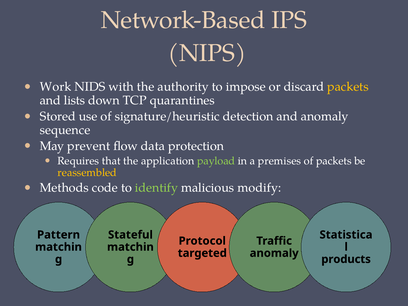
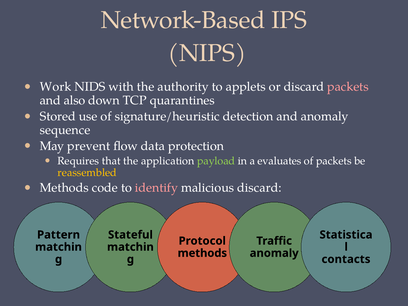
impose: impose -> applets (246, 87)
packets colour: yellow -> pink (348, 87)
lists: lists -> also (75, 100)
premises: premises -> evaluates (280, 161)
identify colour: light green -> pink (157, 188)
malicious modify: modify -> discard (259, 188)
targeted: targeted -> methods (202, 253)
products: products -> contacts (346, 259)
